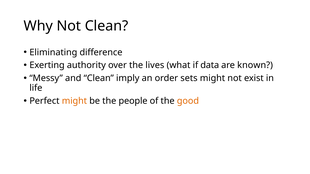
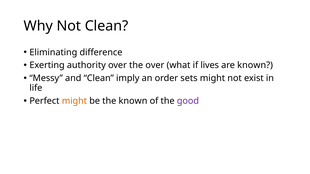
the lives: lives -> over (155, 65)
data: data -> lives (210, 65)
the people: people -> known (133, 101)
good colour: orange -> purple (188, 101)
